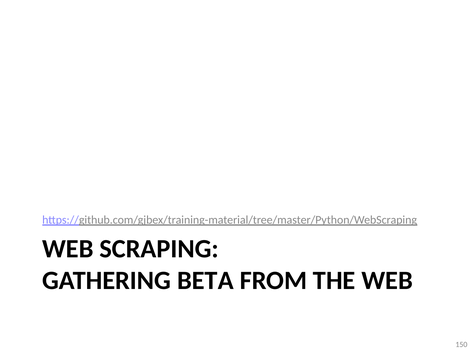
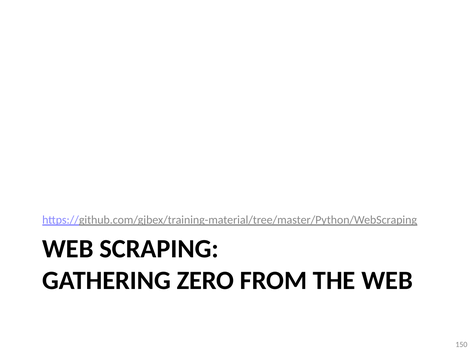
BETA: BETA -> ZERO (205, 280)
